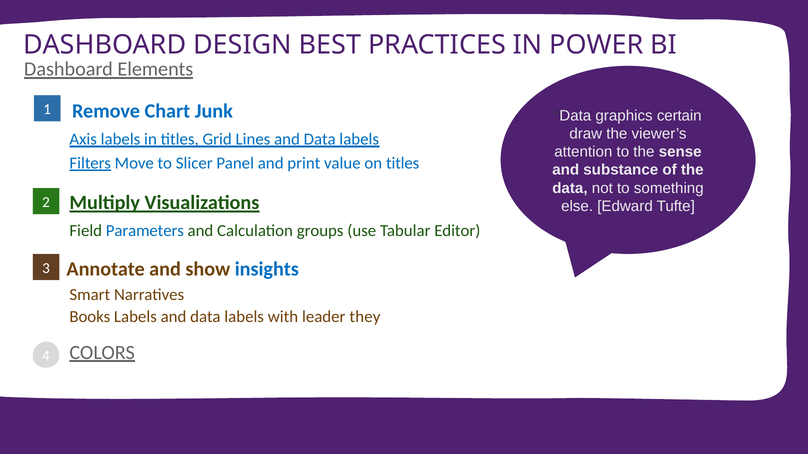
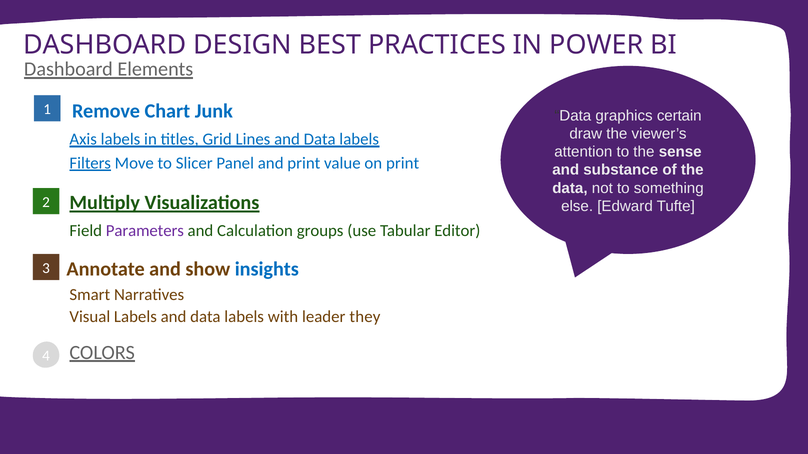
on titles: titles -> print (403, 163)
Parameters colour: blue -> purple (145, 231)
Books: Books -> Visual (90, 317)
